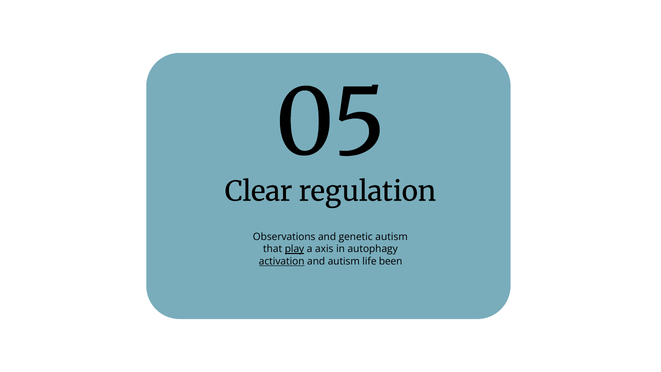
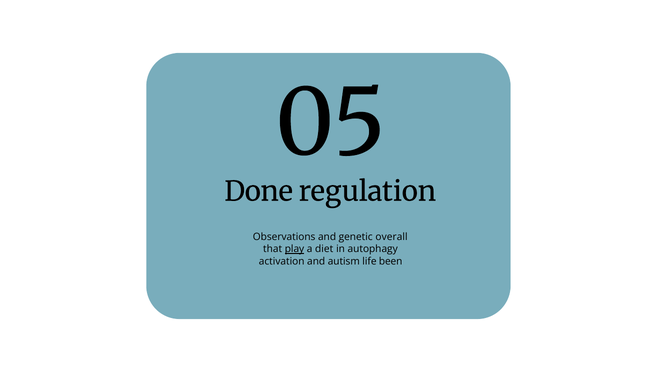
Clear: Clear -> Done (259, 192)
genetic autism: autism -> overall (392, 237)
axis: axis -> diet (324, 249)
activation underline: present -> none (282, 261)
